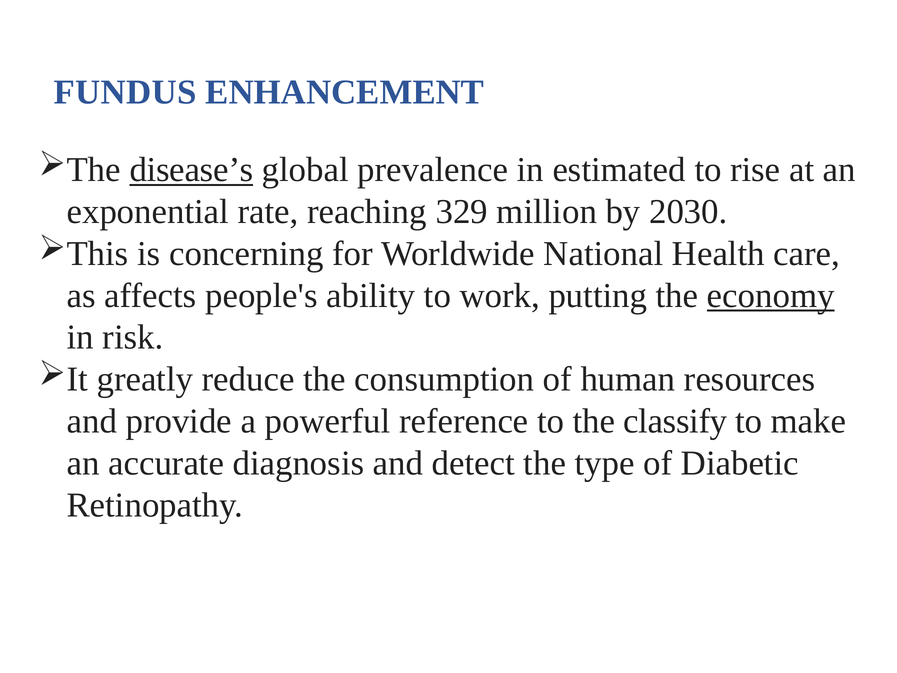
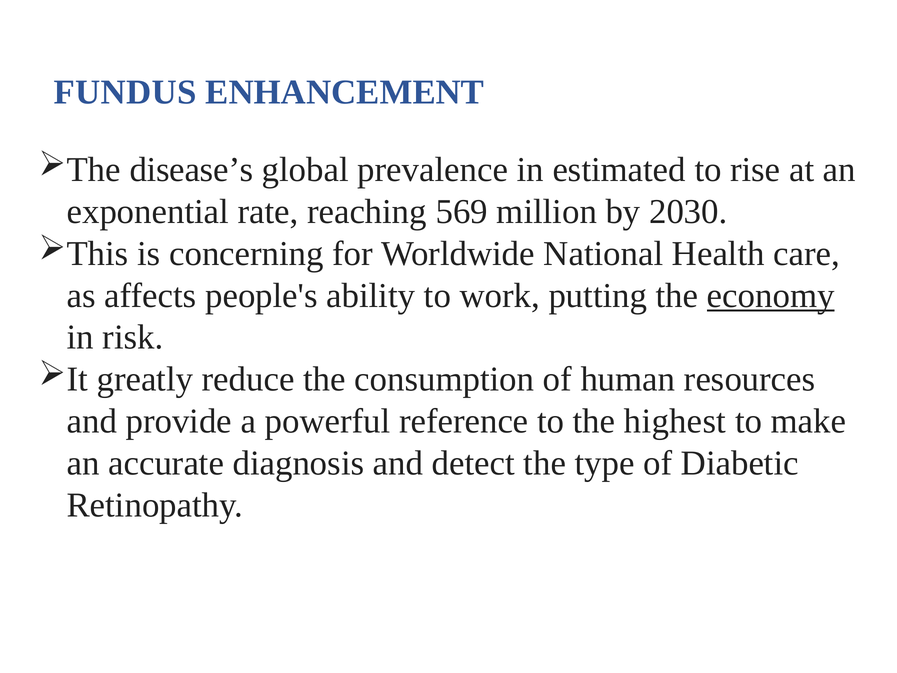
disease’s underline: present -> none (191, 170)
329: 329 -> 569 (462, 212)
classify: classify -> highest (675, 421)
